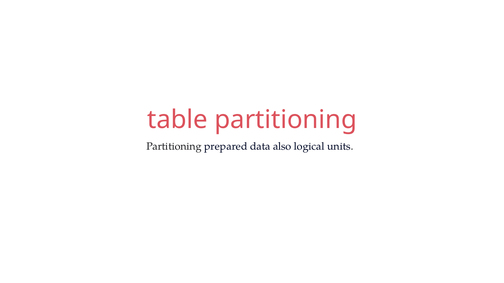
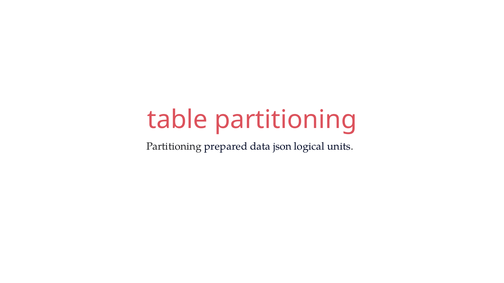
also: also -> json (282, 147)
